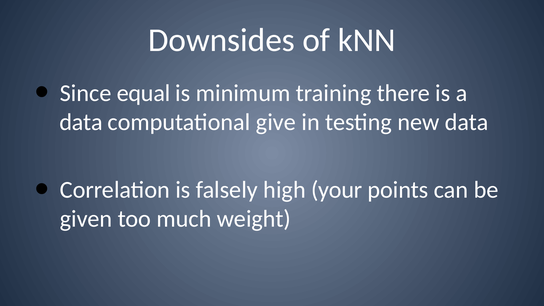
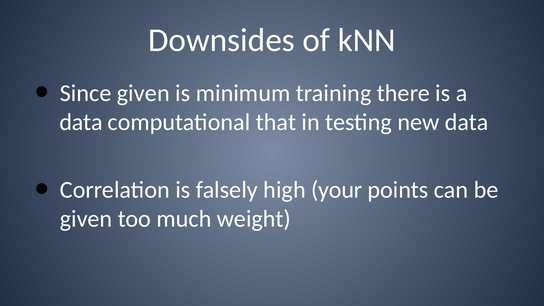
Since equal: equal -> given (143, 93)
give: give -> that (276, 122)
